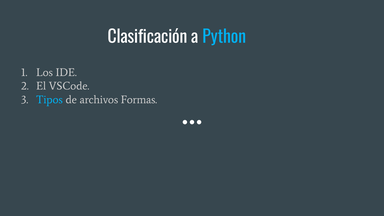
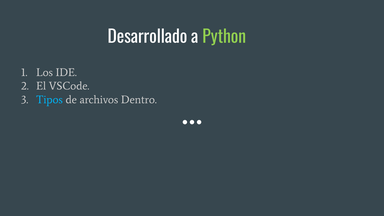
Clasificación: Clasificación -> Desarrollado (147, 37)
Python colour: light blue -> light green (224, 37)
Formas: Formas -> Dentro (139, 100)
